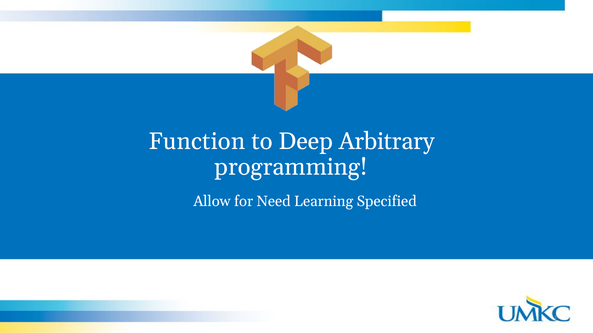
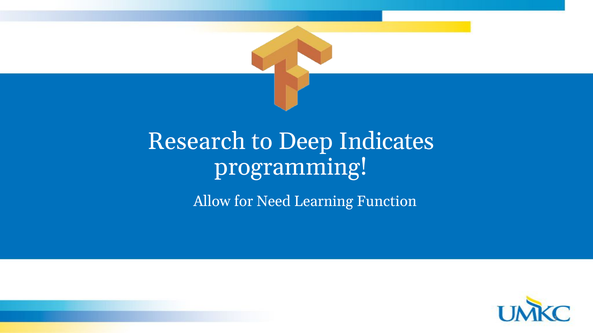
Function: Function -> Research (197, 142)
Arbitrary: Arbitrary -> Indicates (387, 142)
Specified: Specified -> Function (387, 202)
